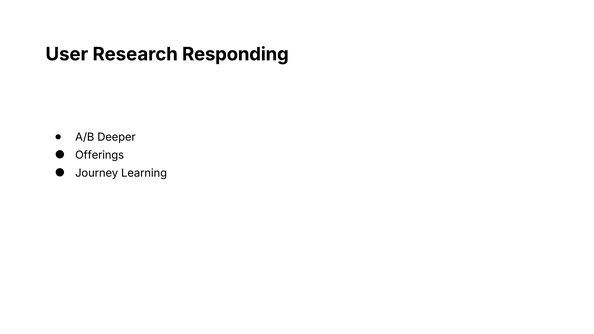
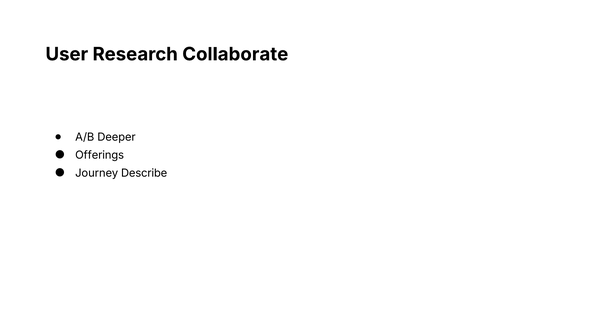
Responding: Responding -> Collaborate (235, 54)
Learning: Learning -> Describe (144, 173)
